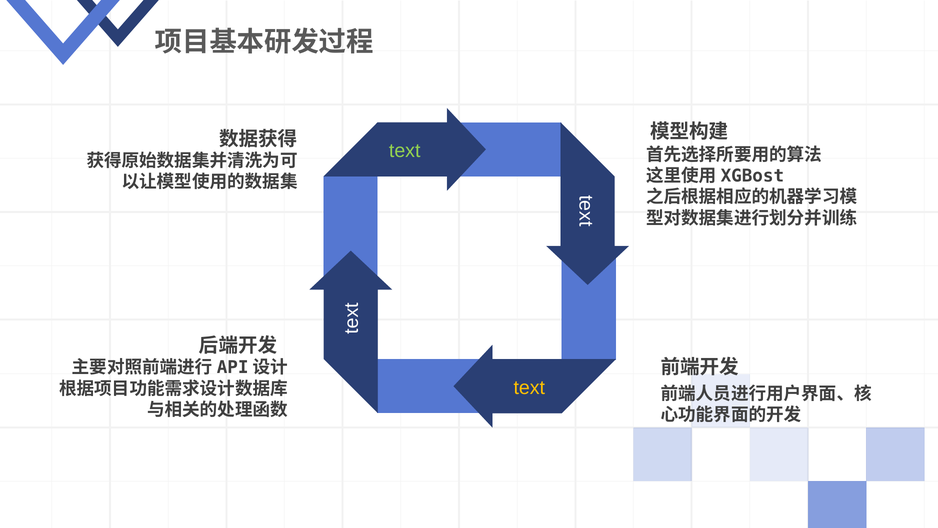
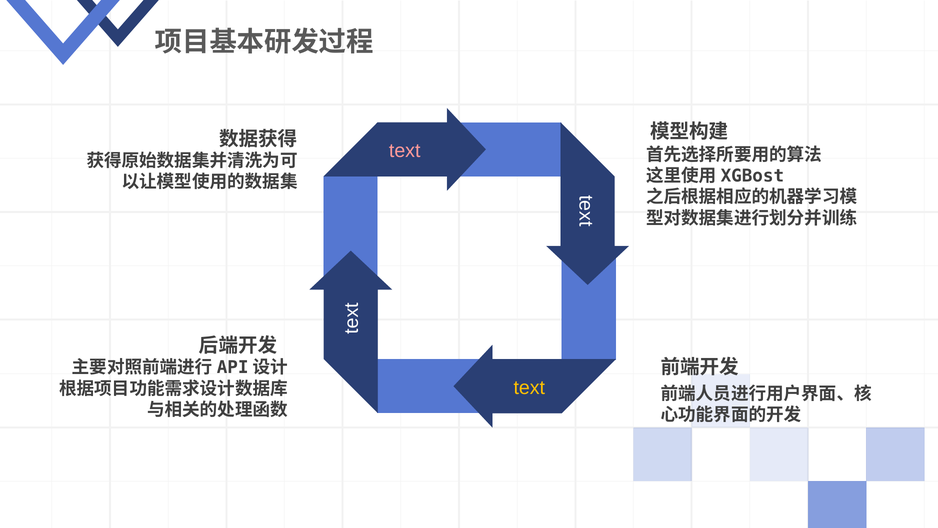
text colour: light green -> pink (405, 151)
